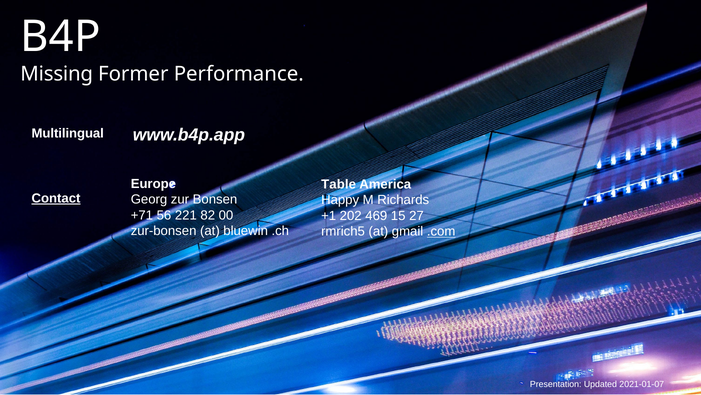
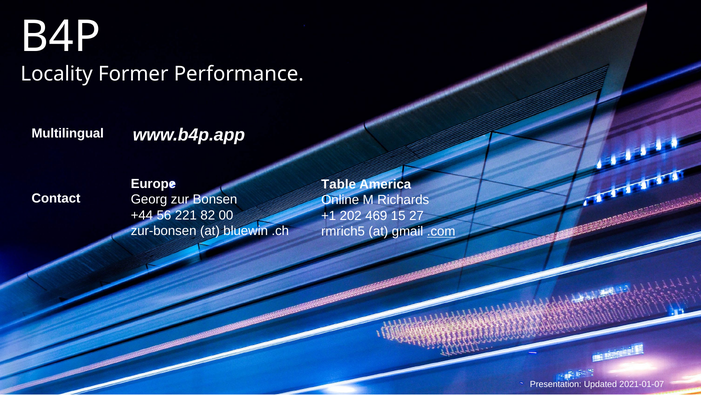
Missing: Missing -> Locality (57, 74)
Contact underline: present -> none (56, 198)
Happy: Happy -> Online (340, 200)
+71: +71 -> +44 (142, 215)
